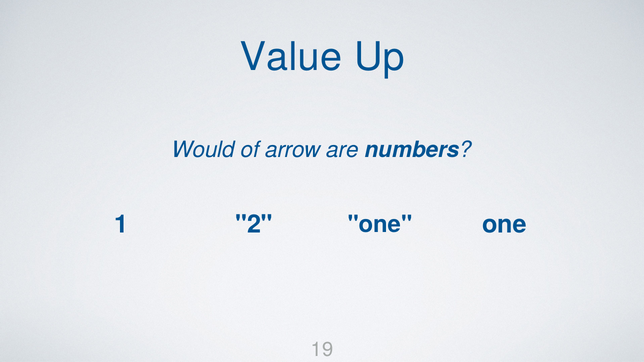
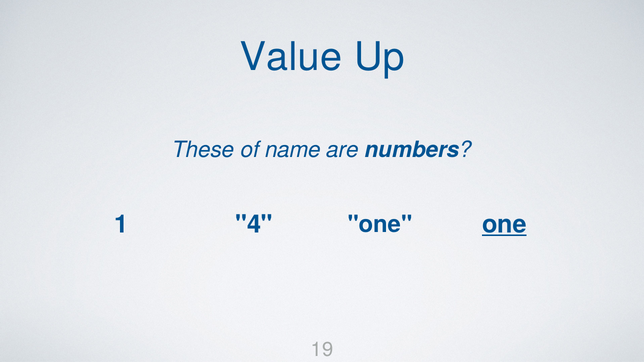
Would: Would -> These (203, 150)
arrow: arrow -> name (293, 150)
2: 2 -> 4 (254, 225)
one underline: none -> present (504, 225)
